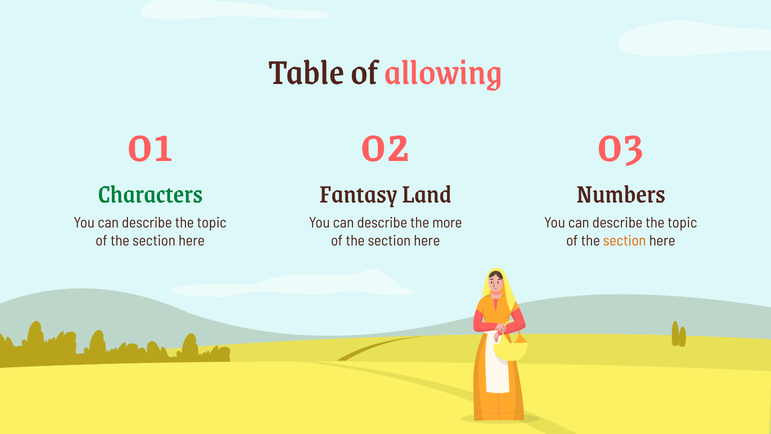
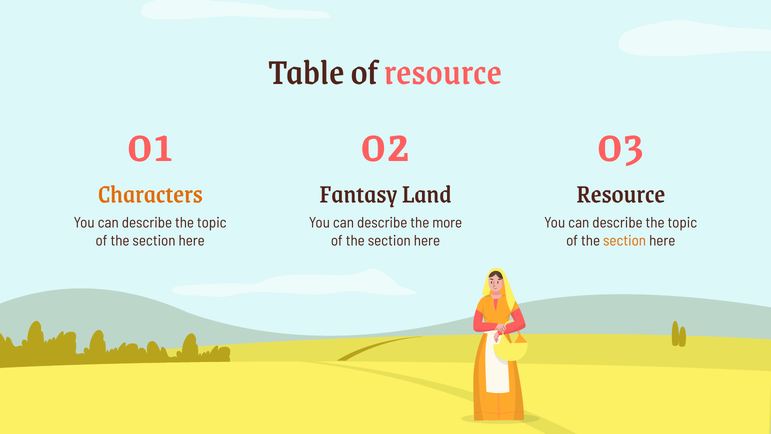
of allowing: allowing -> resource (443, 72)
Characters colour: green -> orange (150, 194)
Numbers: Numbers -> Resource (621, 194)
